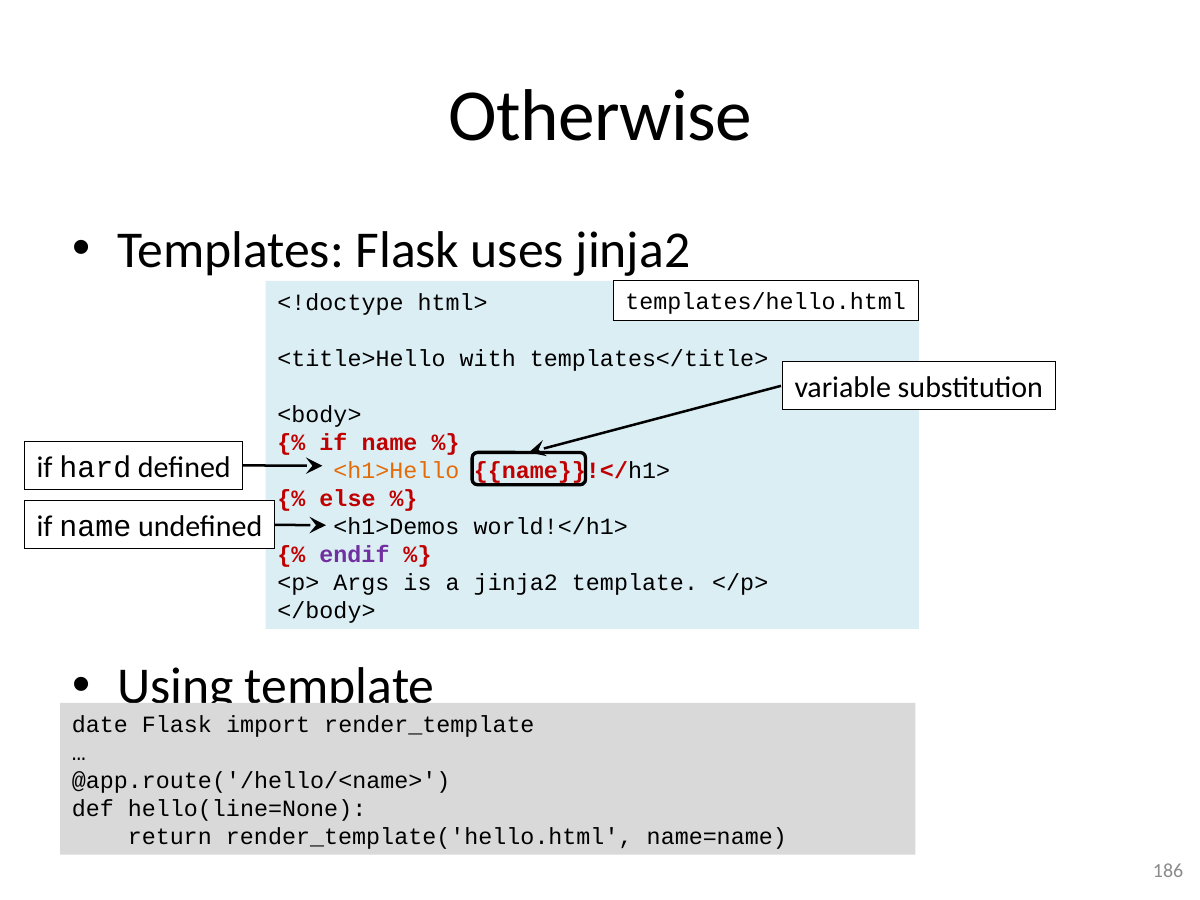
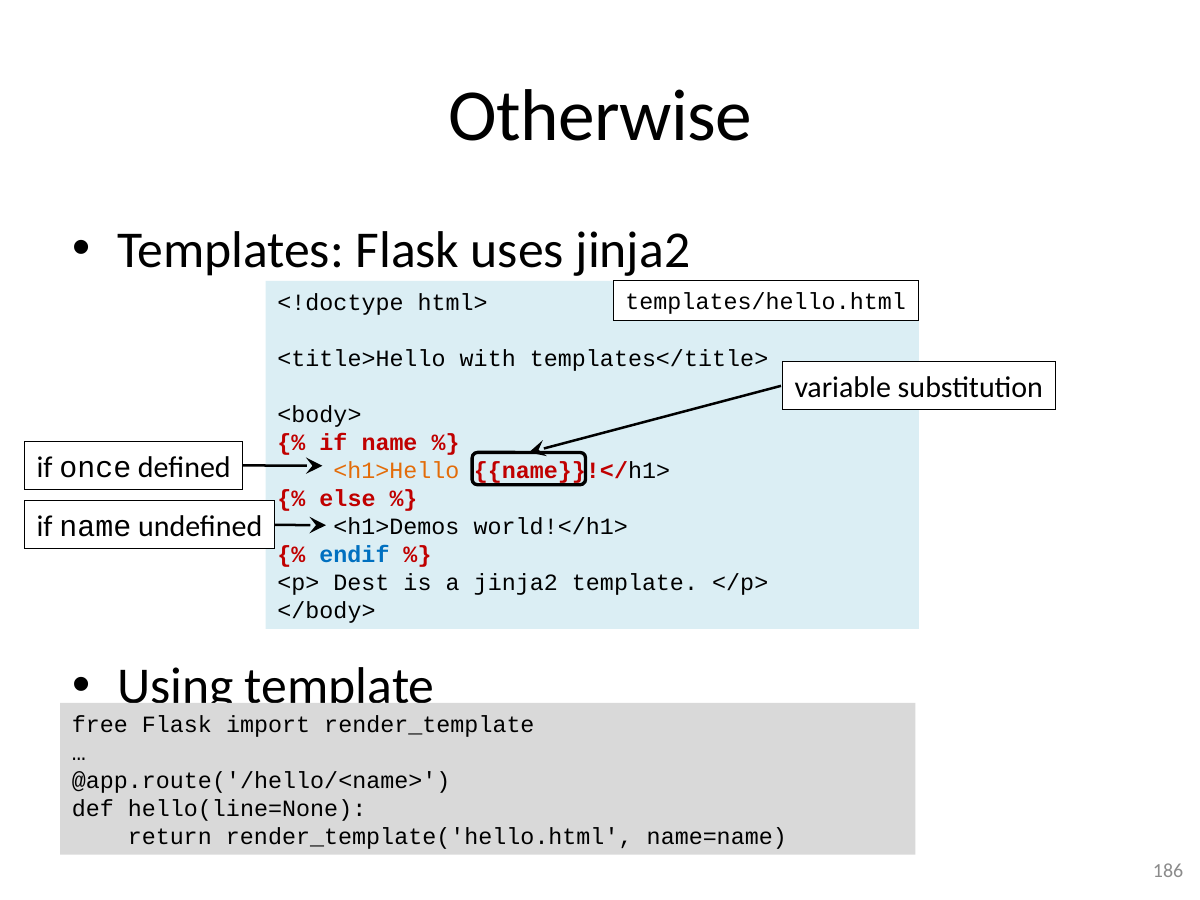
hard: hard -> once (95, 468)
endif colour: purple -> blue (354, 555)
Args: Args -> Dest (361, 583)
date: date -> free (100, 724)
